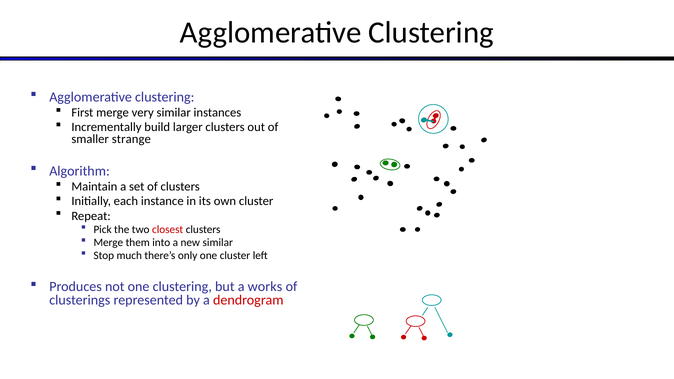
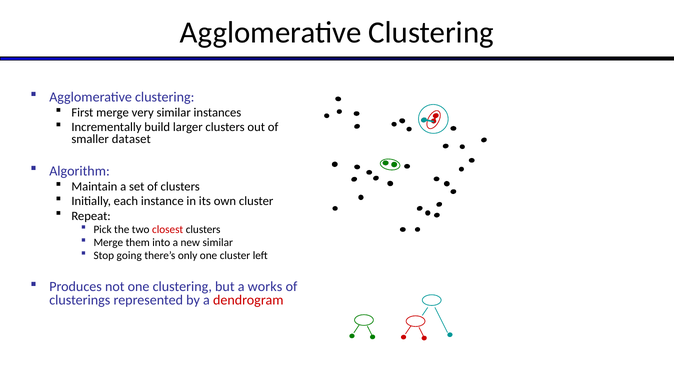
strange: strange -> dataset (131, 139)
much: much -> going (129, 256)
